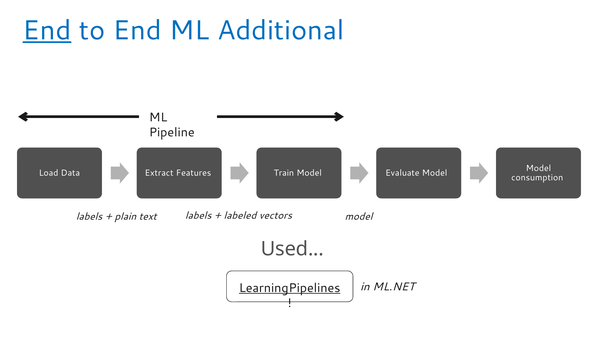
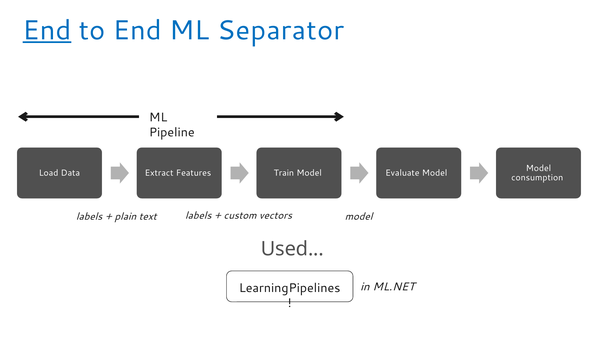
Additional: Additional -> Separator (281, 30)
labeled: labeled -> custom (240, 215)
LearningPipelines underline: present -> none (290, 287)
